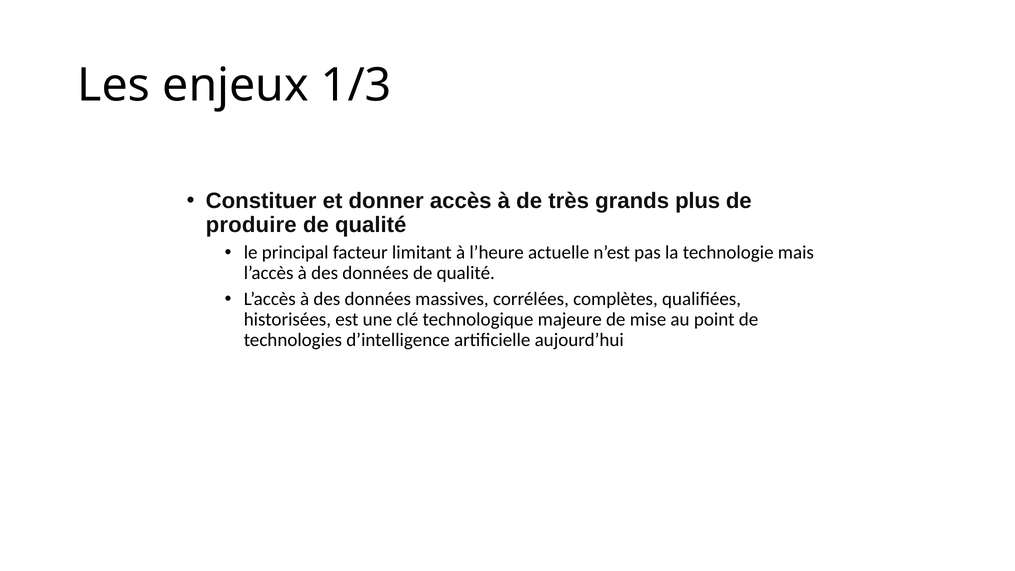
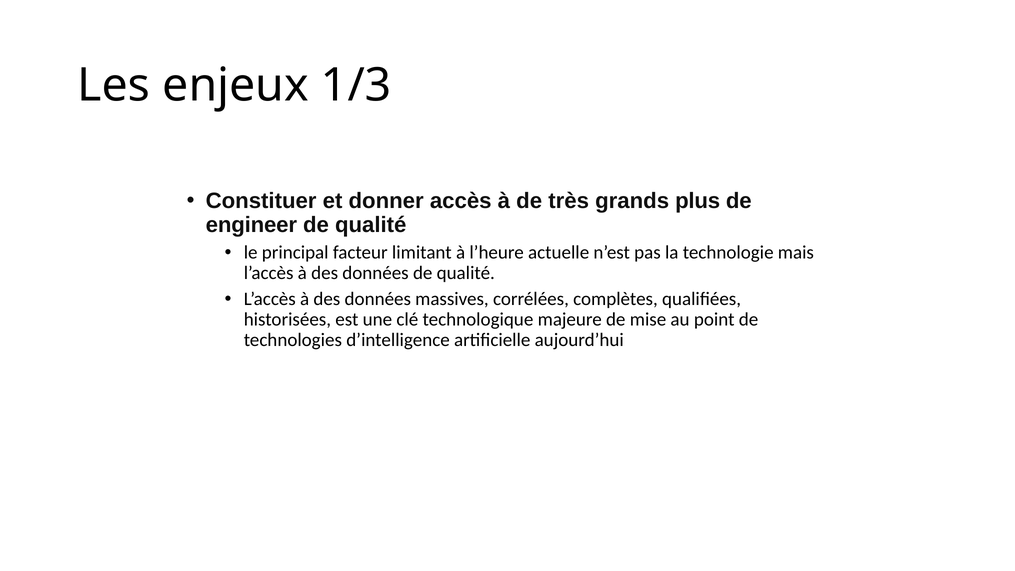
produire: produire -> engineer (251, 225)
